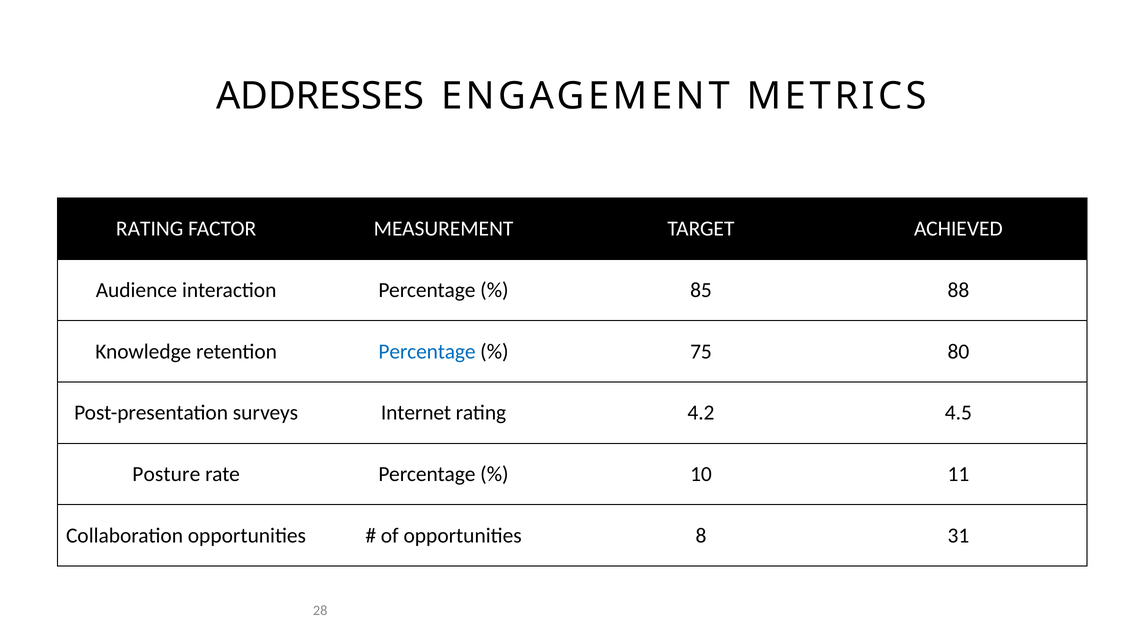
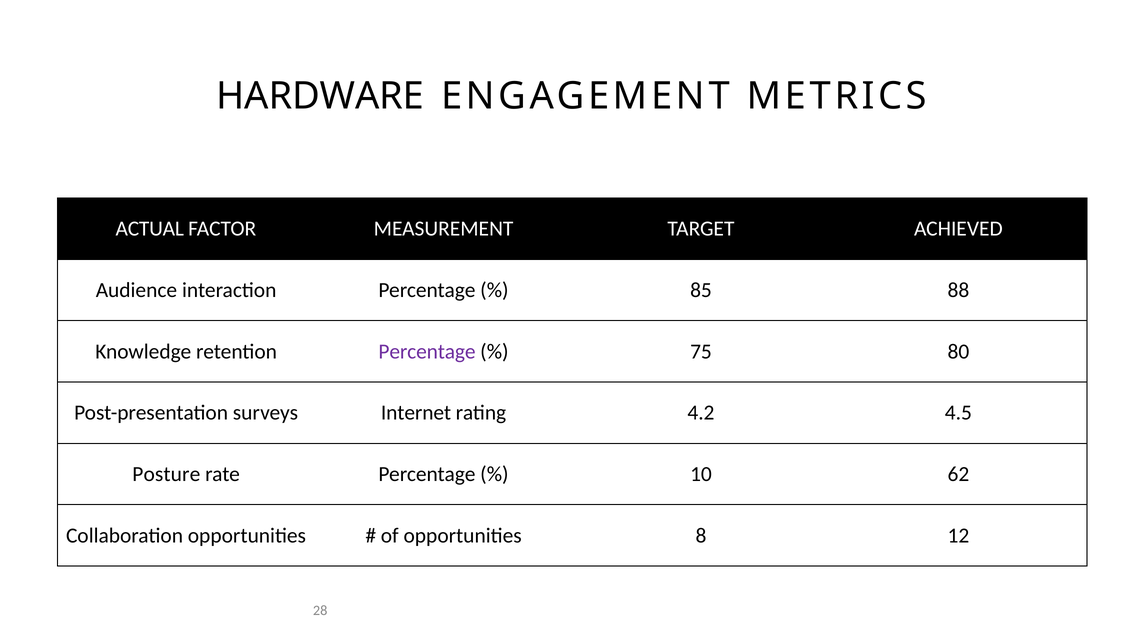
ADDRESSES: ADDRESSES -> HARDWARE (320, 96)
RATING: RATING -> ACTUAL (150, 229)
Percentage colour: blue -> purple (427, 351)
11: 11 -> 62 (958, 474)
31: 31 -> 12 (958, 535)
